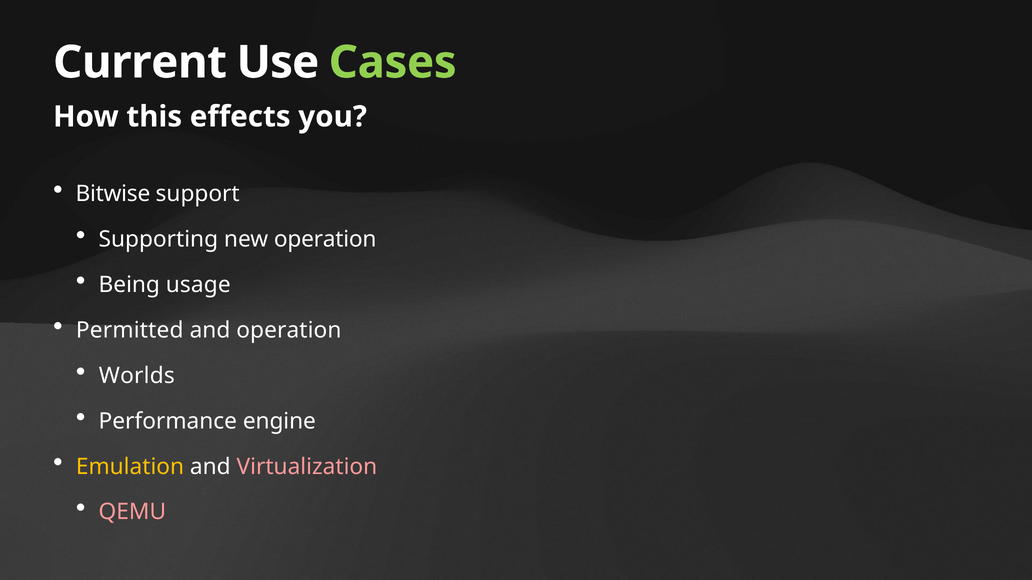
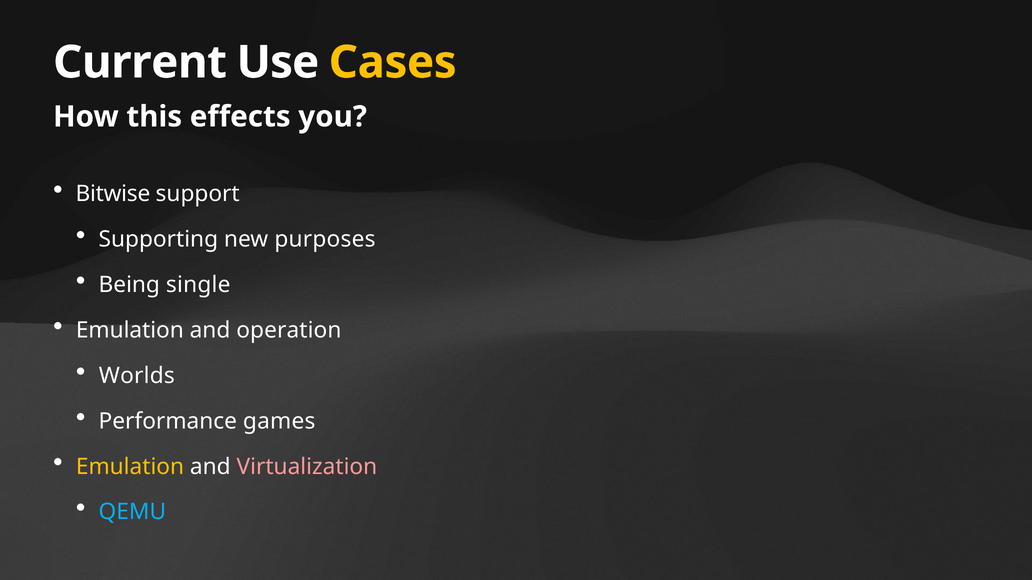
Cases colour: light green -> yellow (393, 62)
new operation: operation -> purposes (325, 240)
usage: usage -> single (198, 285)
Permitted: Permitted -> Emulation (130, 331)
engine: engine -> games (279, 421)
QEMU colour: pink -> light blue (132, 512)
